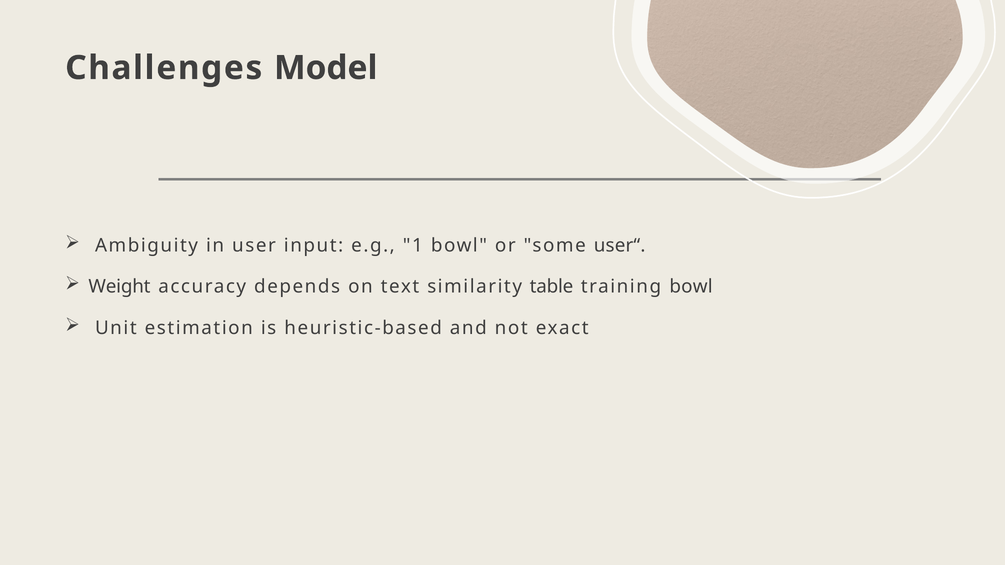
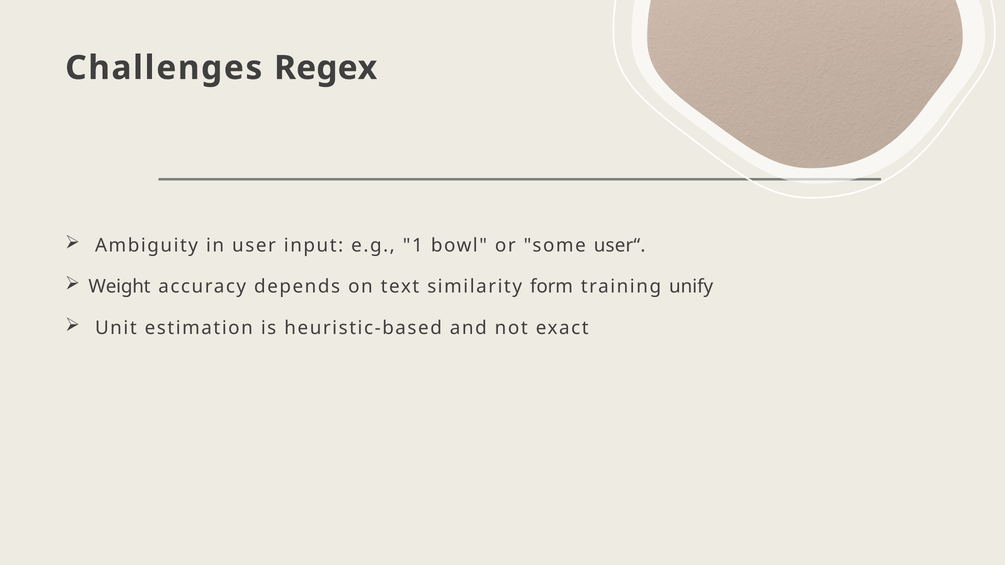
Model: Model -> Regex (326, 68)
table: table -> form (551, 287)
training bowl: bowl -> unify (691, 287)
